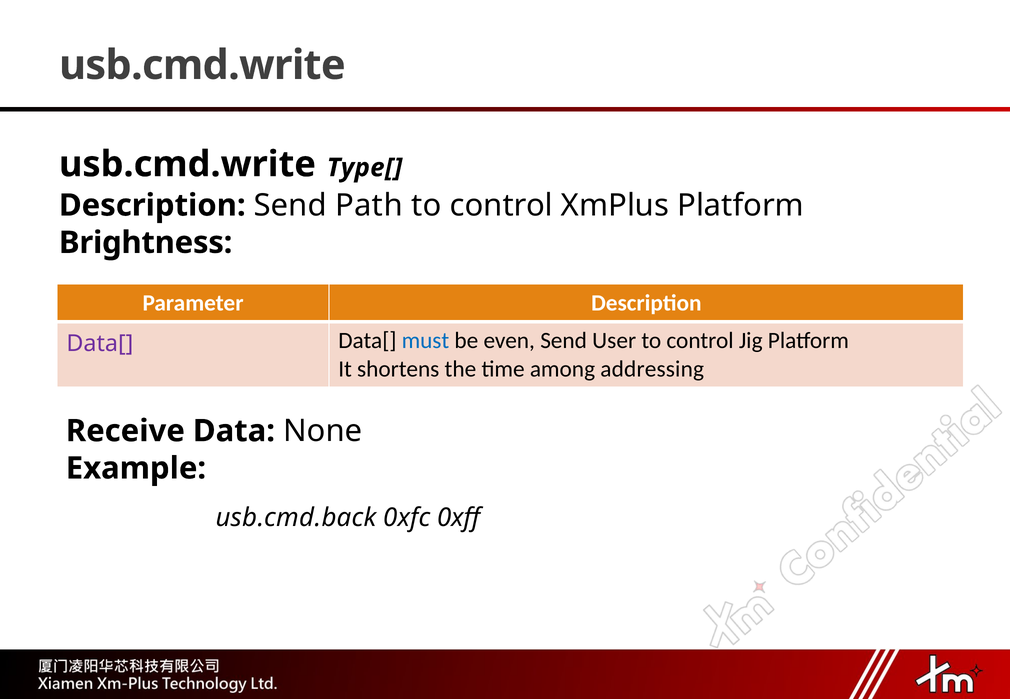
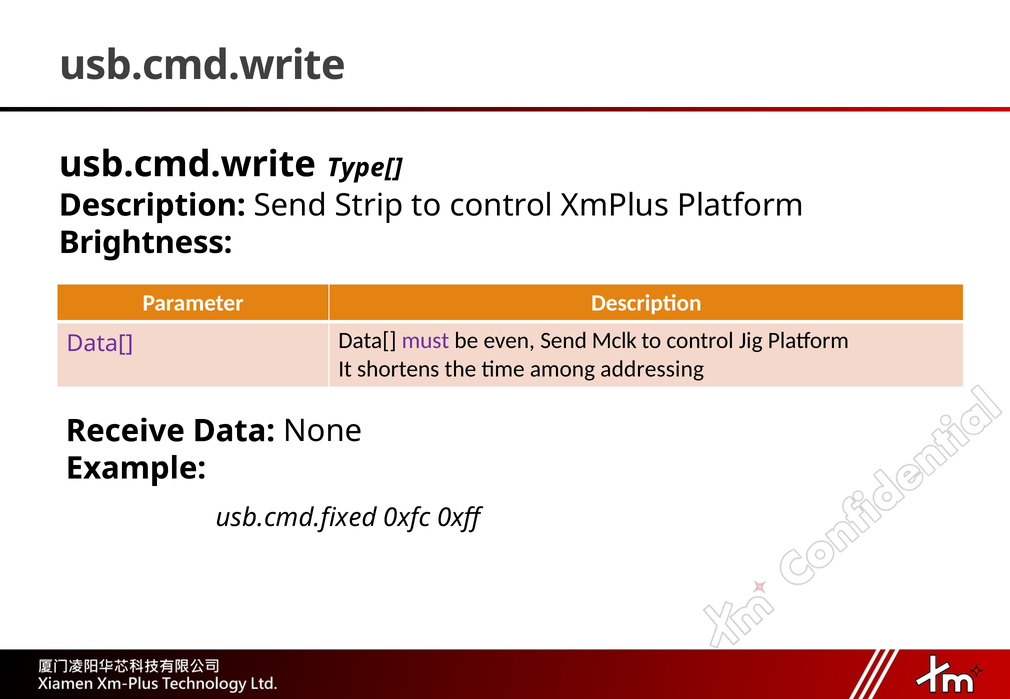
Path: Path -> Strip (369, 205)
must colour: blue -> purple (425, 341)
User: User -> Mclk (614, 341)
usb.cmd.back: usb.cmd.back -> usb.cmd.fixed (296, 518)
